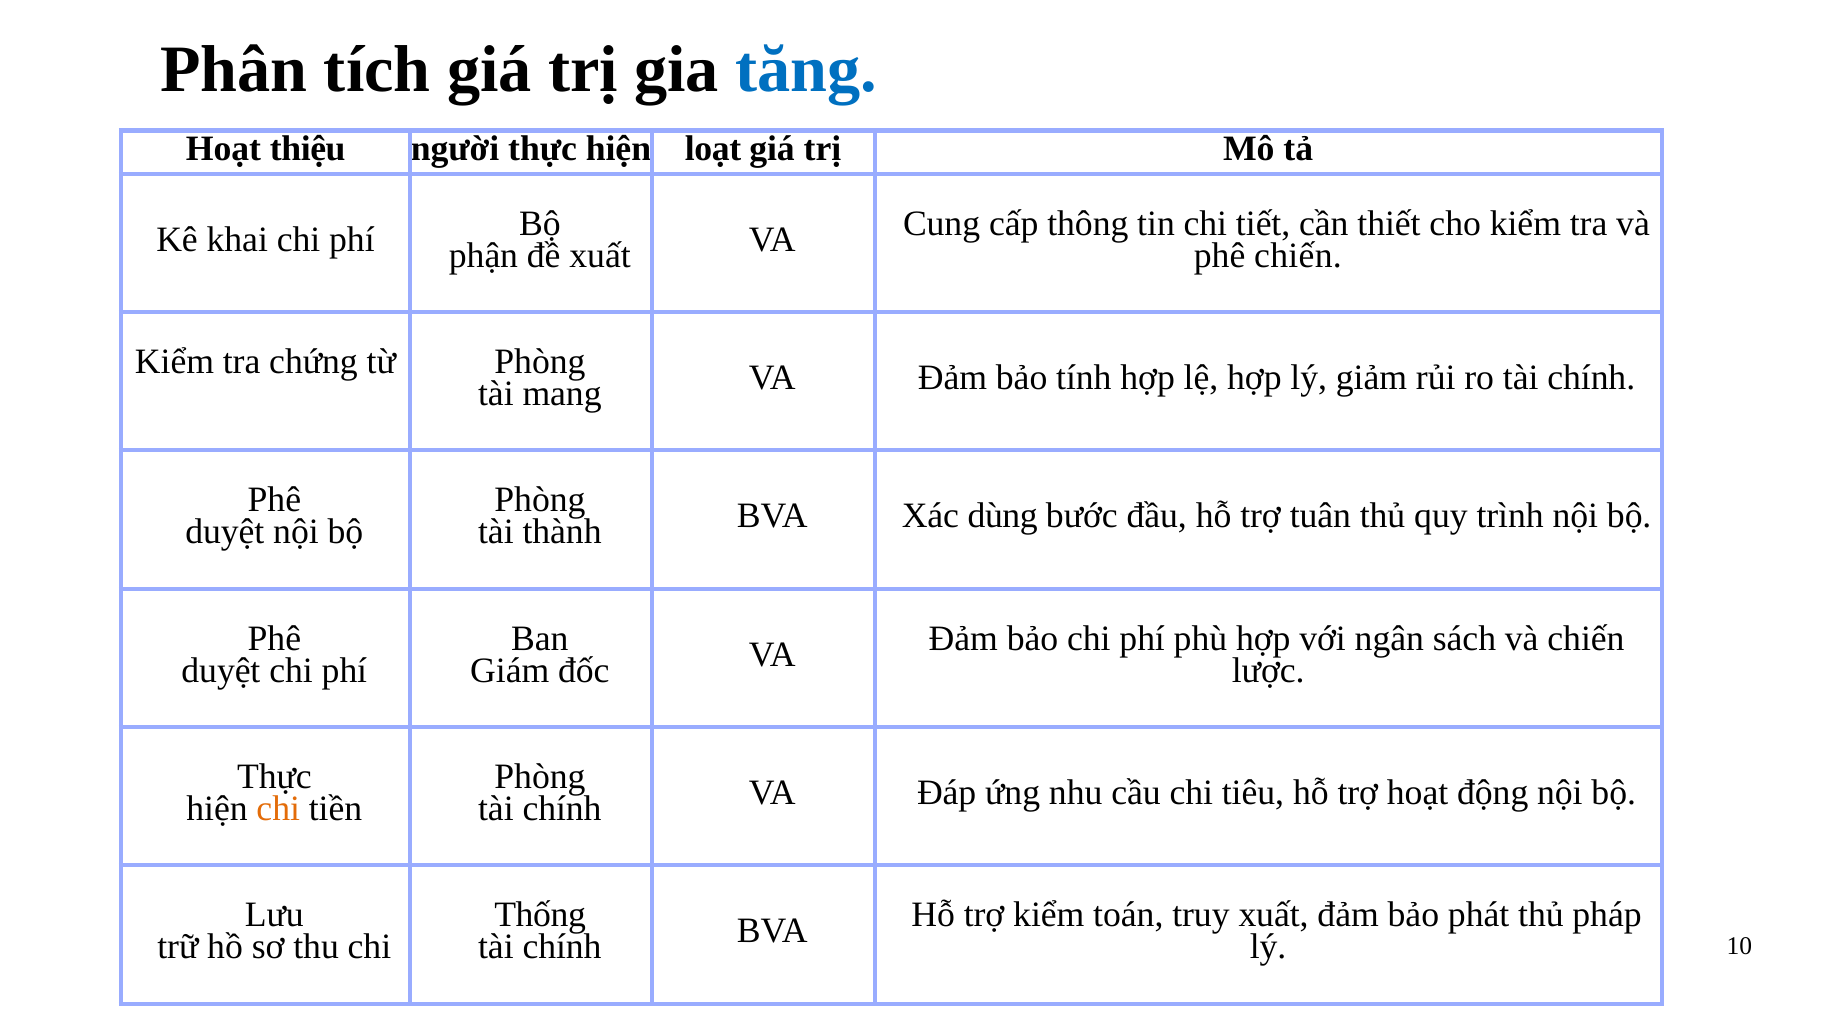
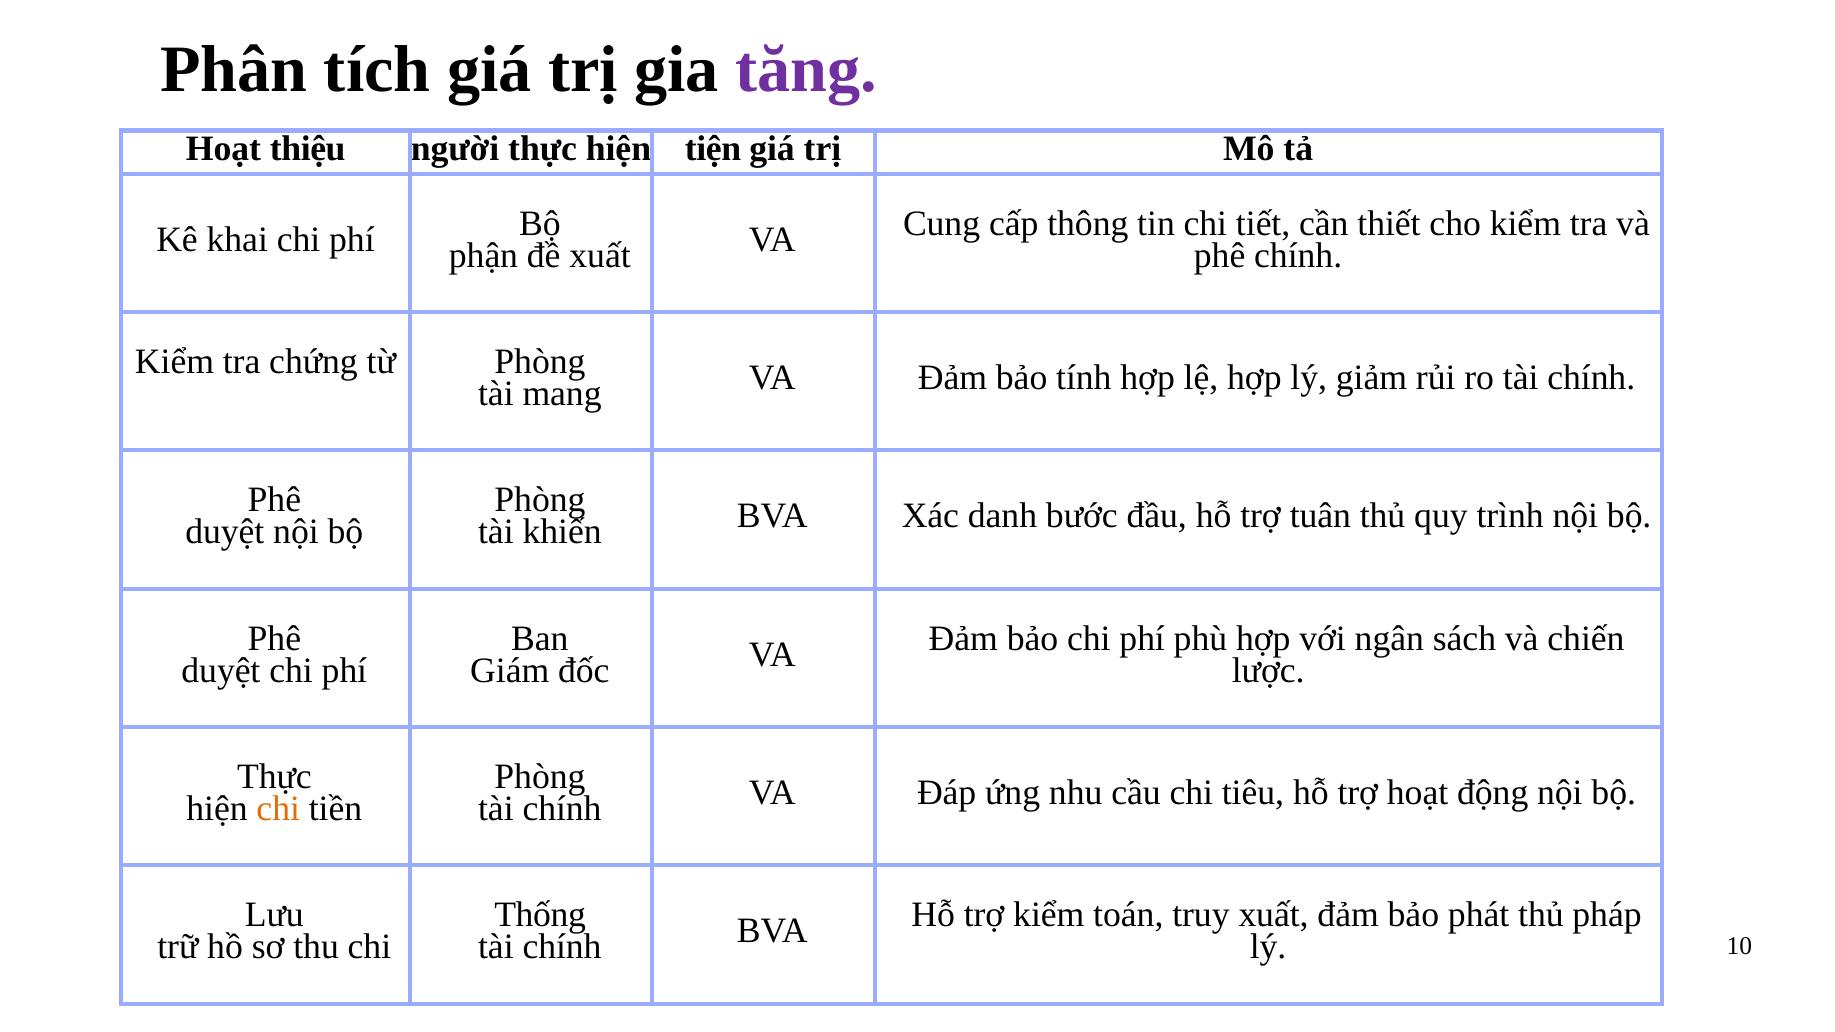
tăng colour: blue -> purple (806, 70)
loạt: loạt -> tiện (713, 149)
phê chiến: chiến -> chính (1298, 256)
thành: thành -> khiến (562, 532)
dùng: dùng -> danh (1003, 516)
